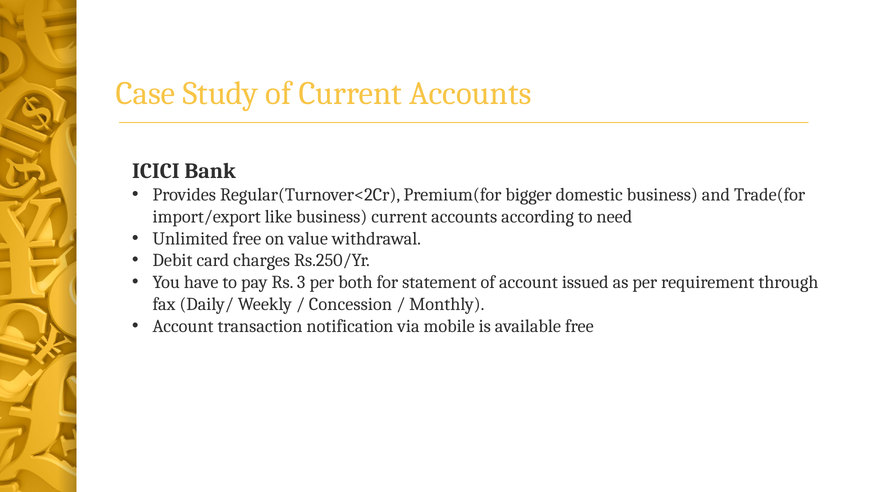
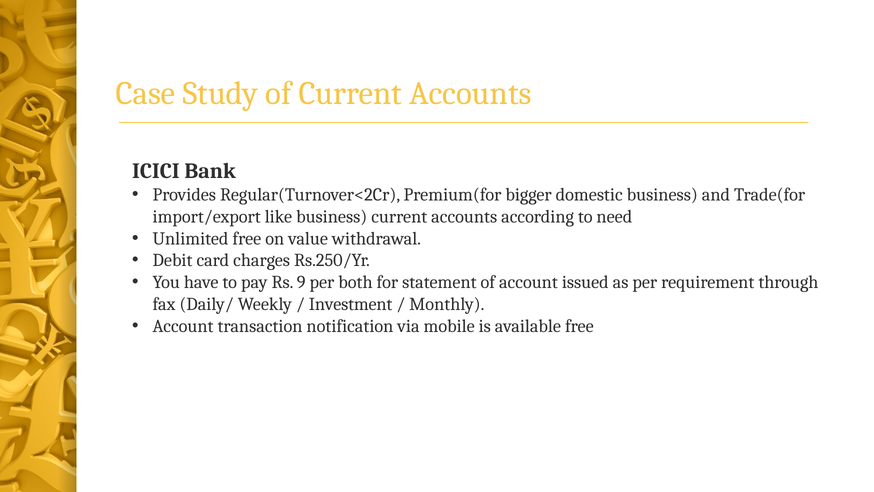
3: 3 -> 9 (301, 282)
Concession: Concession -> Investment (351, 304)
